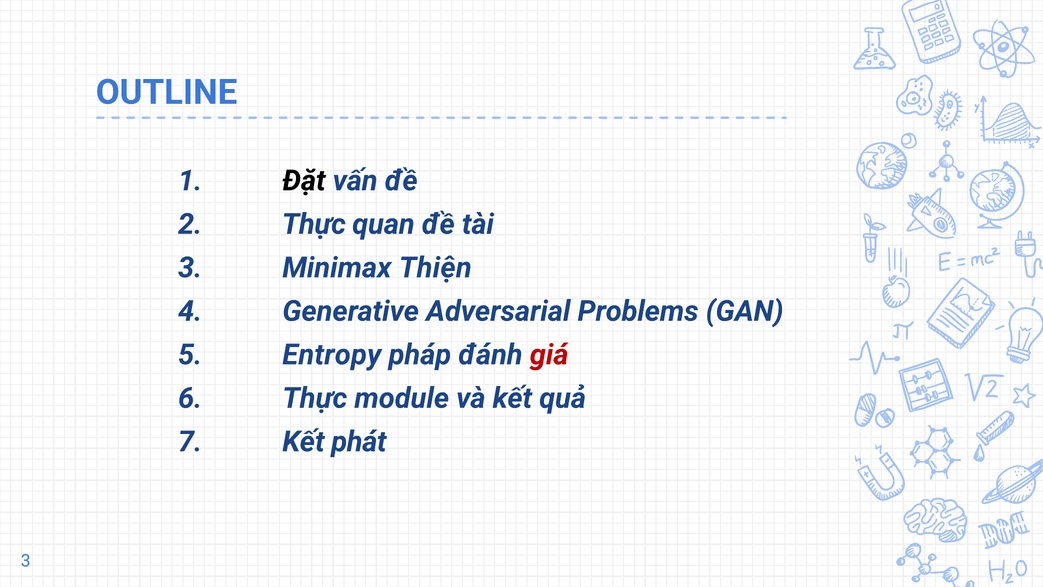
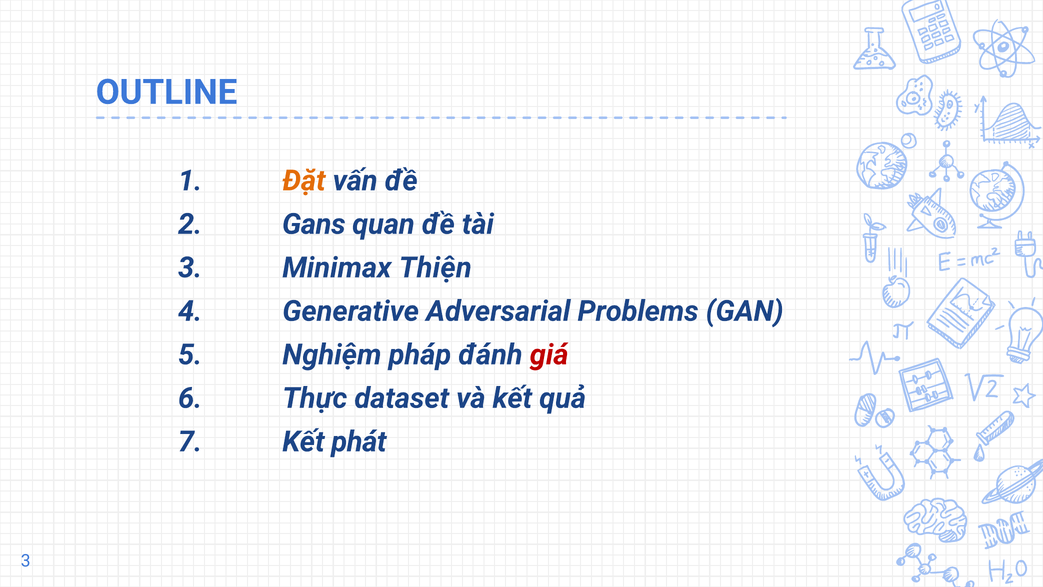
Đặt colour: black -> orange (304, 181)
2 Thực: Thực -> Gans (314, 224)
Entropy: Entropy -> Nghiệm (332, 355)
module: module -> dataset (402, 398)
